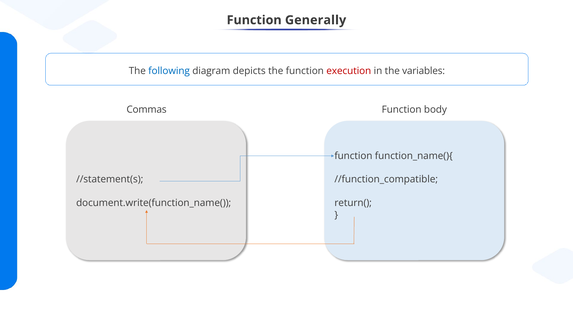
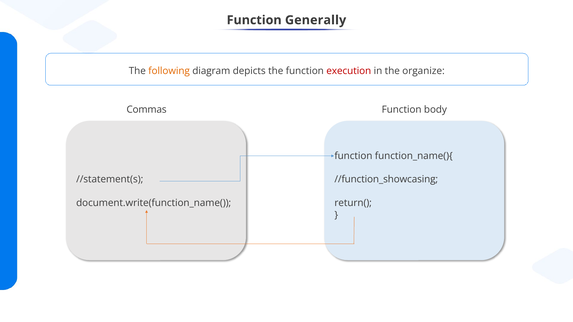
following colour: blue -> orange (169, 71)
variables: variables -> organize (424, 71)
//function_compatible: //function_compatible -> //function_showcasing (386, 180)
